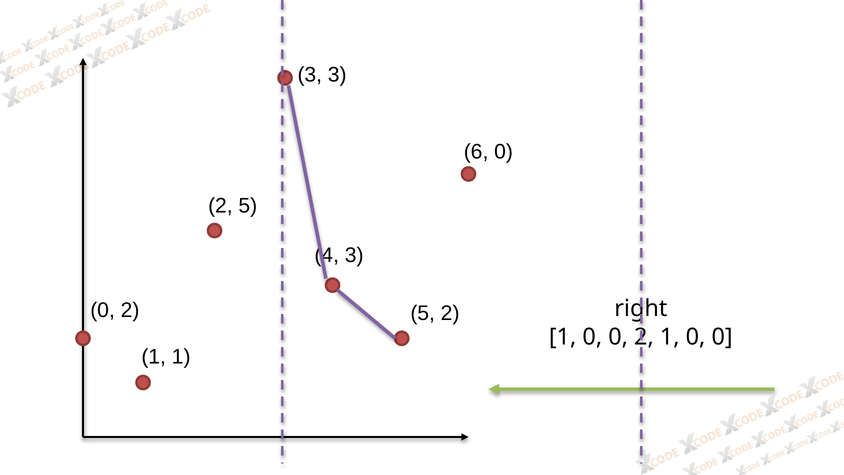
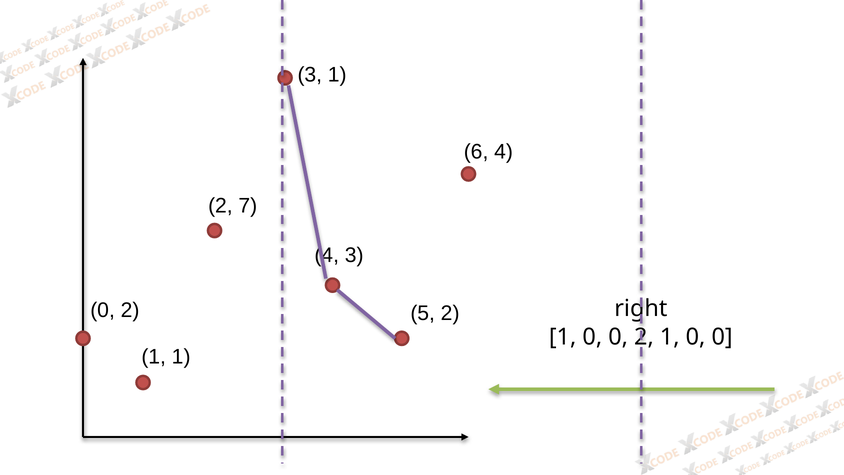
3: 3 -> 1 (337, 75)
6 0: 0 -> 4 (504, 151)
2 5: 5 -> 7 (248, 205)
